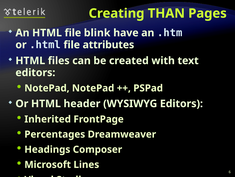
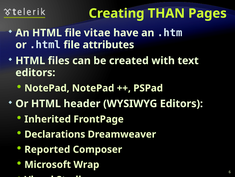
blink: blink -> vitae (97, 33)
Percentages: Percentages -> Declarations (55, 134)
Headings: Headings -> Reported (47, 149)
Lines: Lines -> Wrap (86, 164)
